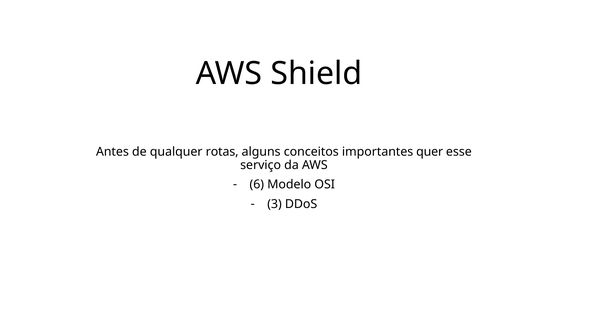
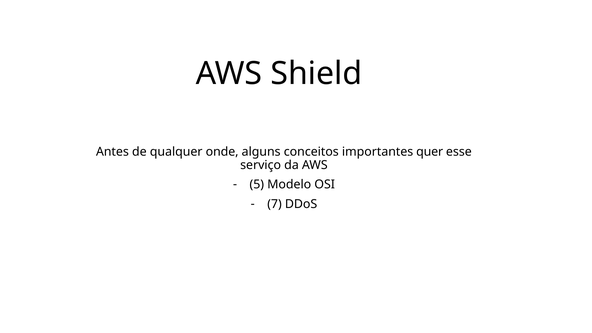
rotas: rotas -> onde (222, 152)
6: 6 -> 5 (257, 185)
3: 3 -> 7 (275, 204)
